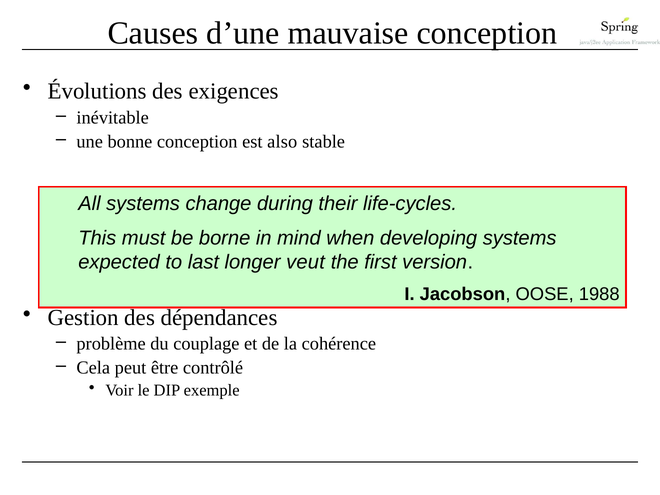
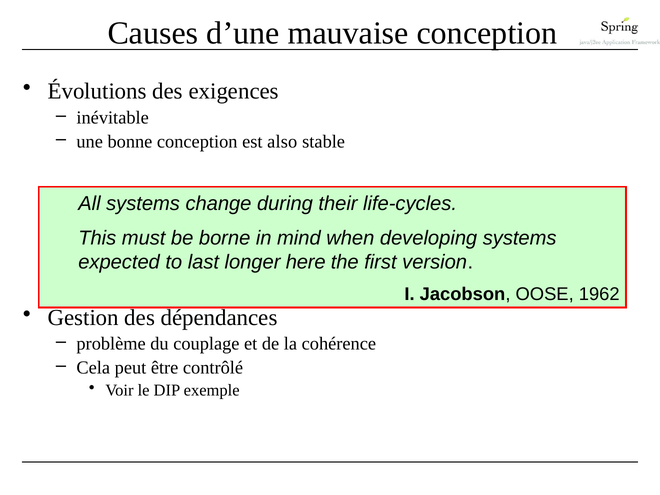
veut: veut -> here (306, 262)
1988: 1988 -> 1962 (599, 294)
